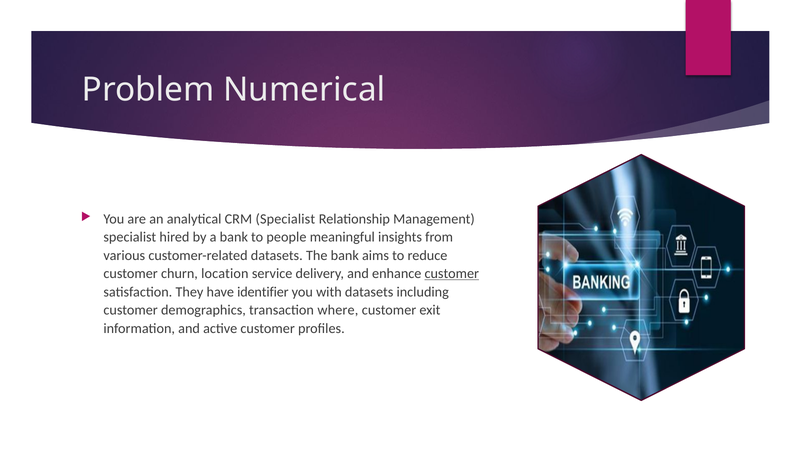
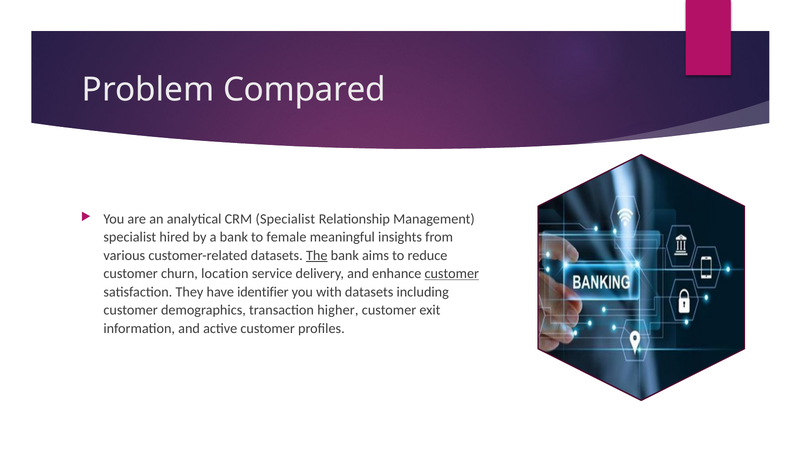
Numerical: Numerical -> Compared (304, 90)
people: people -> female (286, 237)
The underline: none -> present (317, 255)
where: where -> higher (338, 310)
